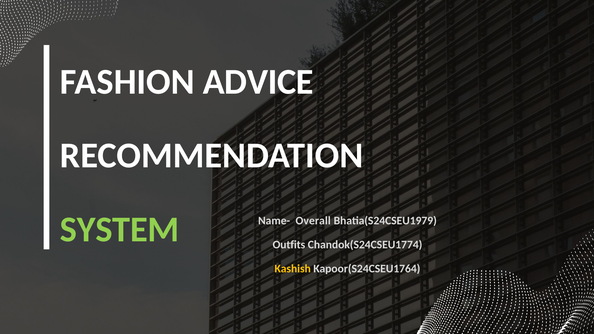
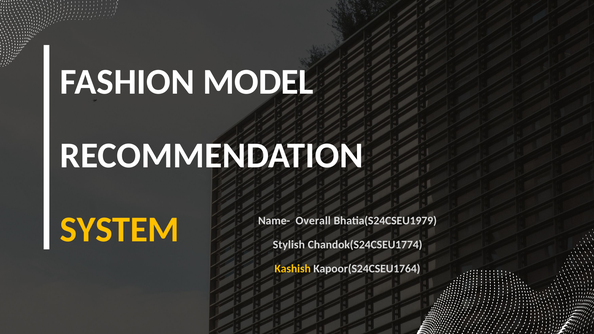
ADVICE: ADVICE -> MODEL (258, 82)
SYSTEM colour: light green -> yellow (120, 229)
Outfits: Outfits -> Stylish (289, 245)
